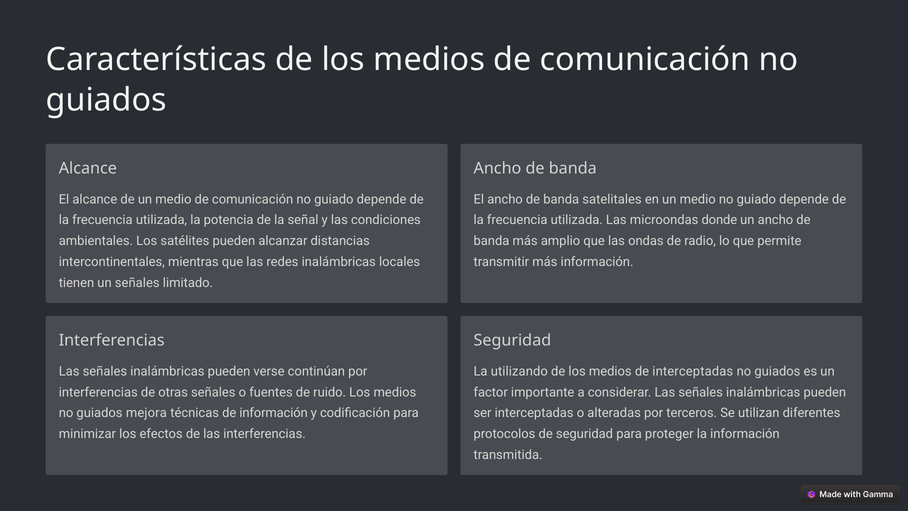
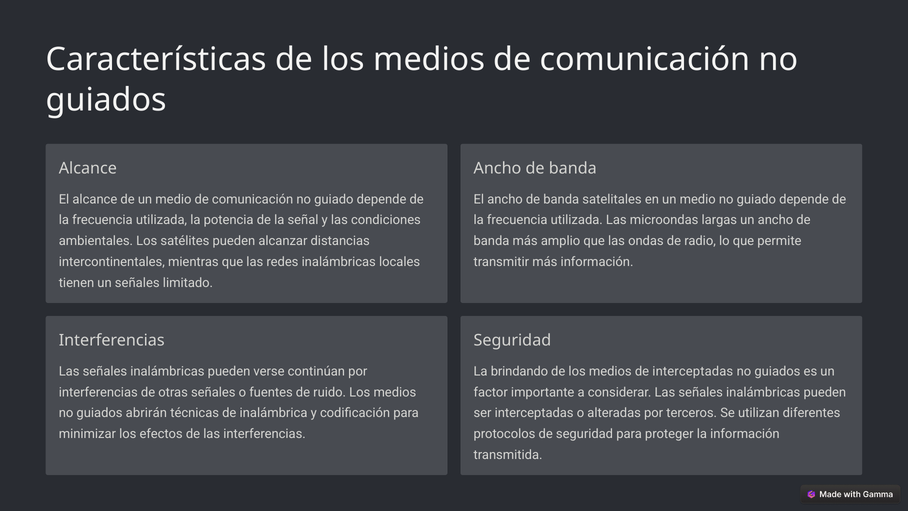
donde: donde -> largas (719, 220)
utilizando: utilizando -> brindando (519, 371)
mejora: mejora -> abrirán (146, 413)
de información: información -> inalámbrica (274, 413)
